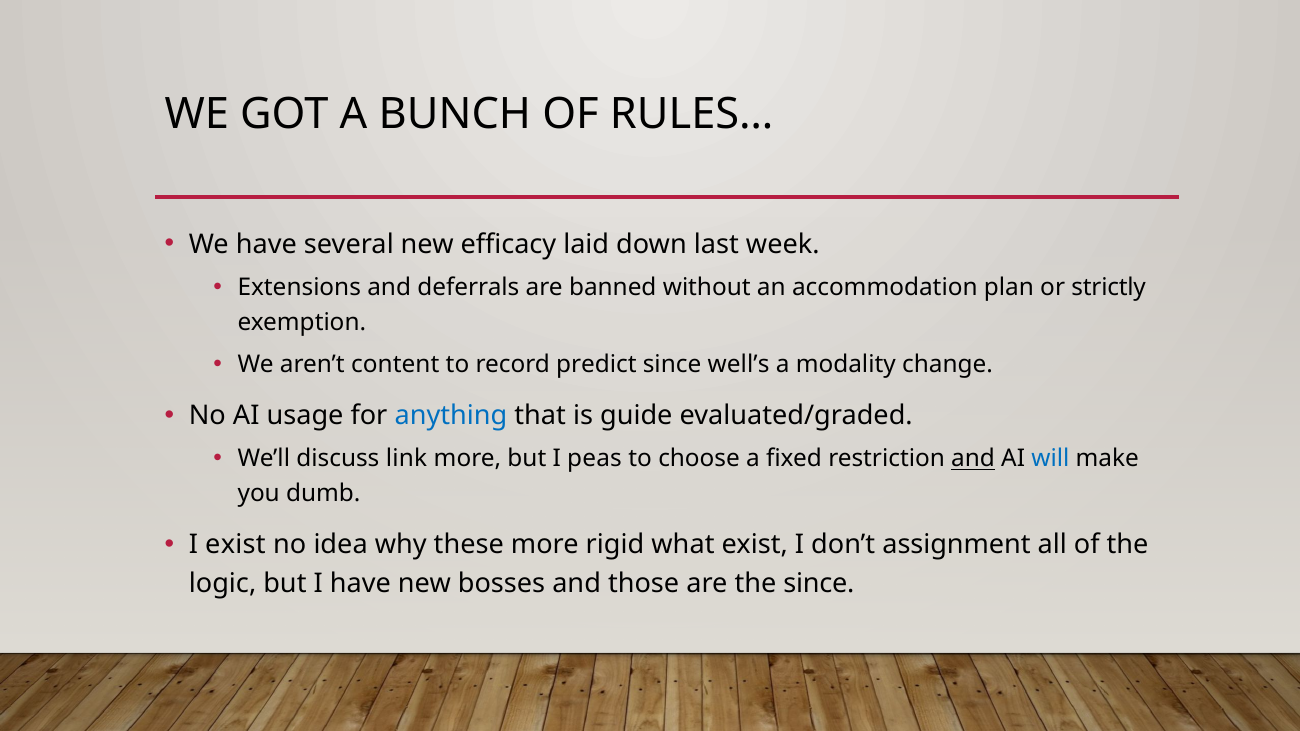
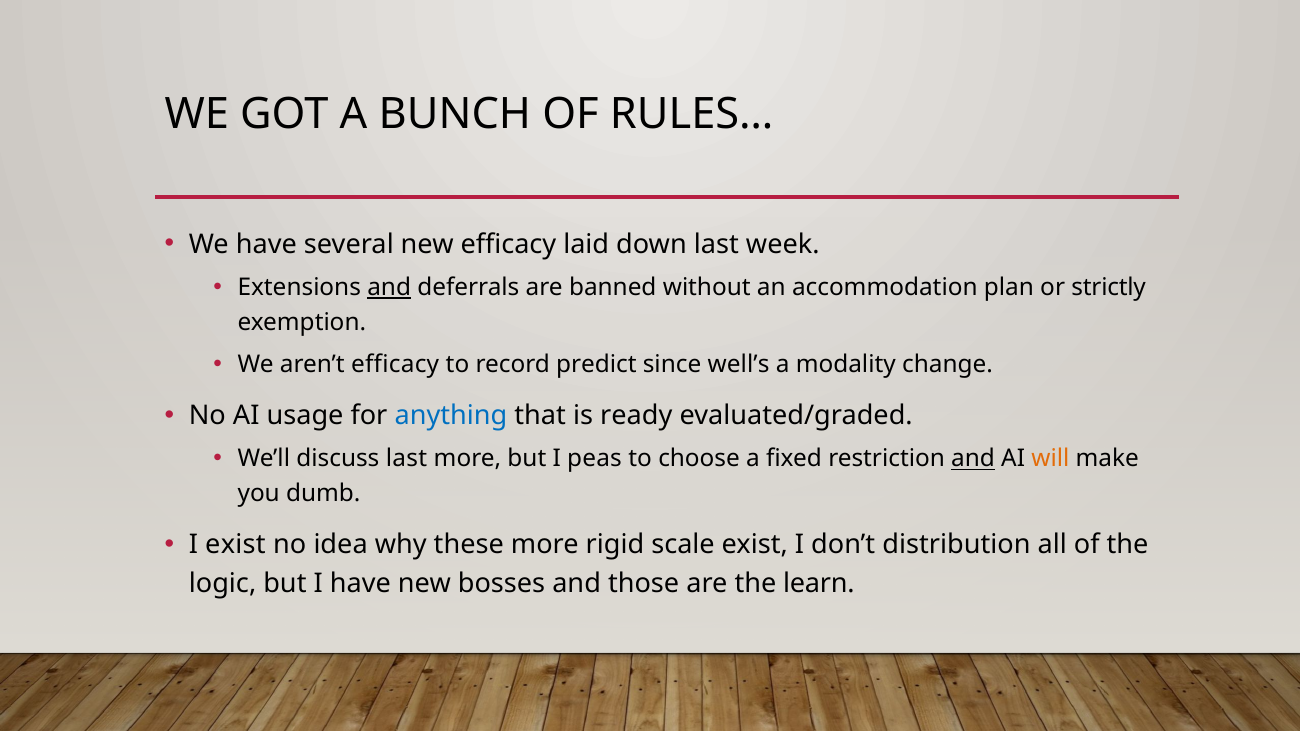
and underline: none -> present (389, 288)
aren’t content: content -> efficacy (395, 365)
guide: guide -> ready (636, 416)
discuss link: link -> last (406, 459)
will colour: blue -> orange (1050, 459)
what: what -> scale (683, 545)
assignment: assignment -> distribution (956, 545)
the since: since -> learn (819, 584)
